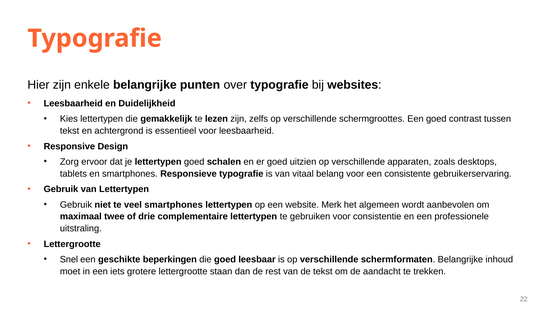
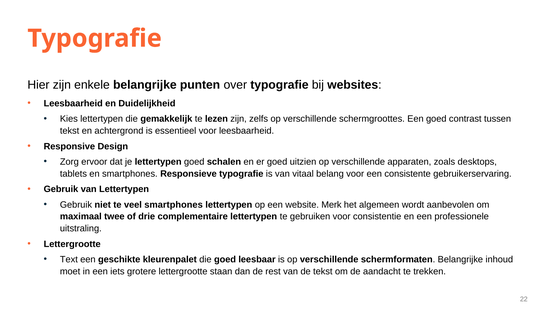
Snel: Snel -> Text (69, 259)
beperkingen: beperkingen -> kleurenpalet (170, 259)
